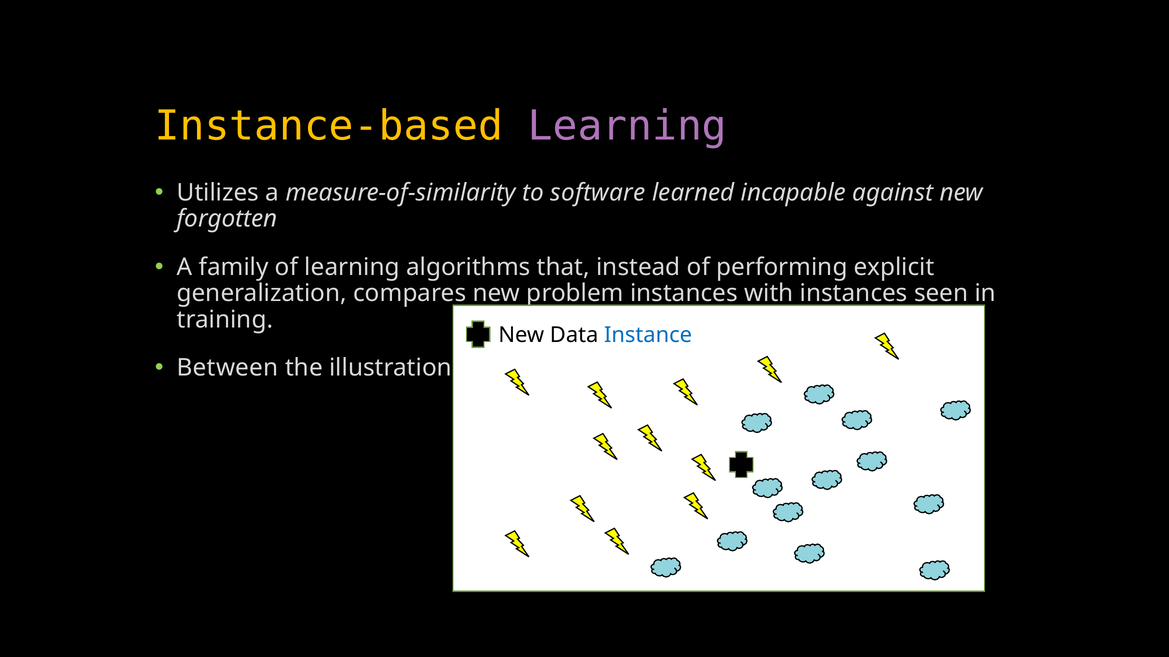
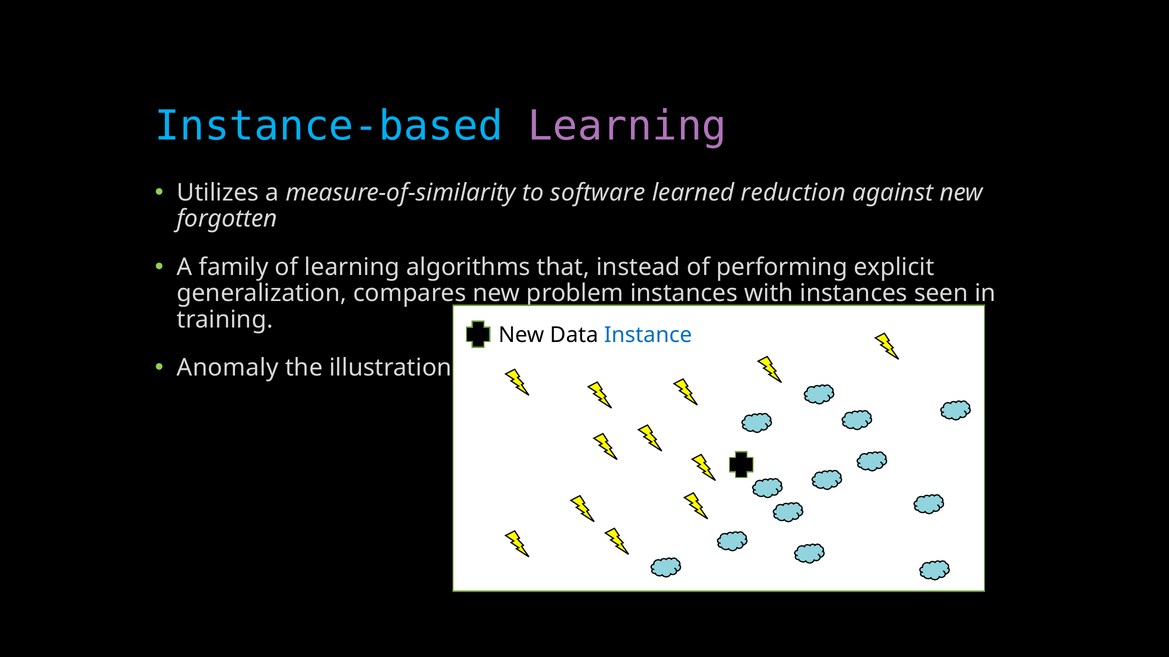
Instance-based colour: yellow -> light blue (329, 126)
incapable: incapable -> reduction (793, 193)
Between: Between -> Anomaly (228, 368)
